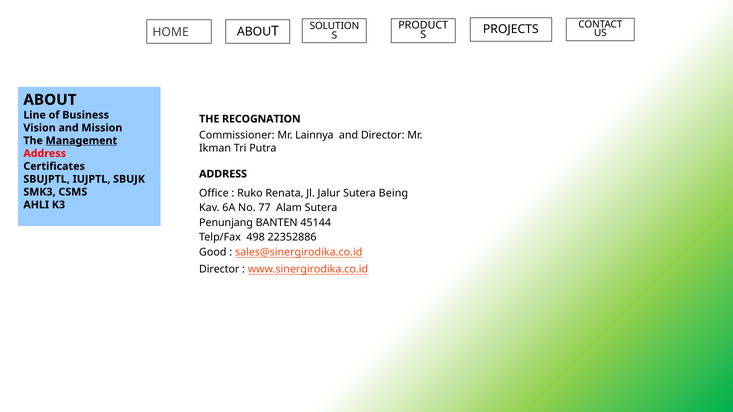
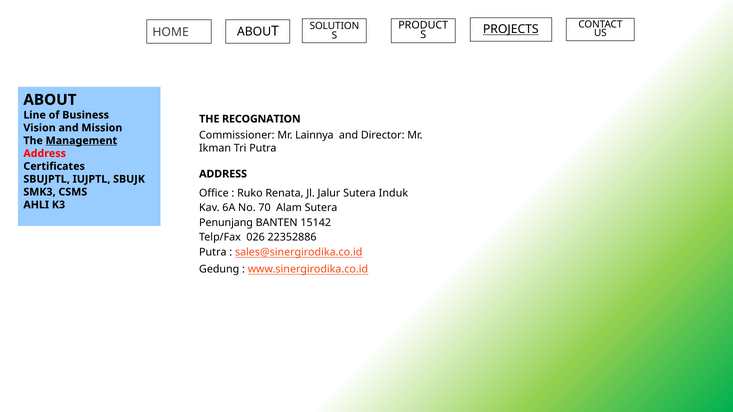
PROJECTS underline: none -> present (511, 29)
Being: Being -> Induk (393, 193)
77: 77 -> 70 (265, 208)
45144: 45144 -> 15142 (316, 223)
498: 498 -> 026 (256, 238)
Good: Good -> Putra (213, 253)
Director: Director -> Gedung (219, 269)
